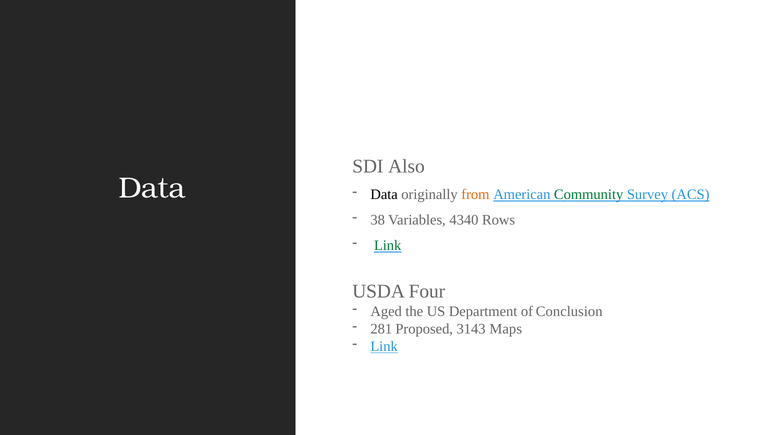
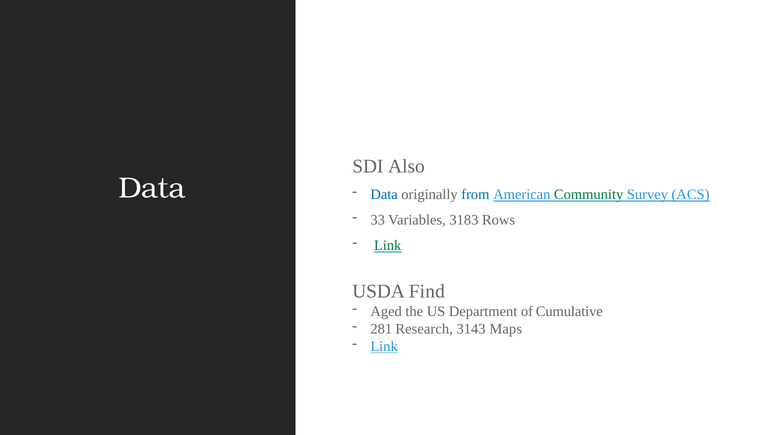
Data colour: black -> blue (384, 195)
from colour: orange -> blue (475, 195)
38: 38 -> 33 (378, 220)
4340: 4340 -> 3183 (464, 220)
Four: Four -> Find (427, 292)
Conclusion: Conclusion -> Cumulative (569, 312)
Proposed: Proposed -> Research (424, 329)
